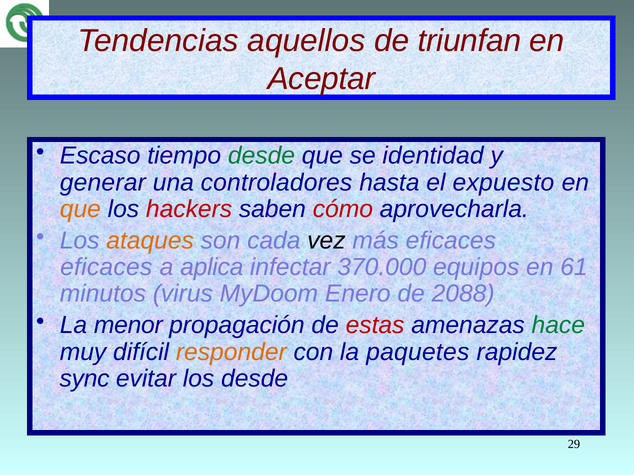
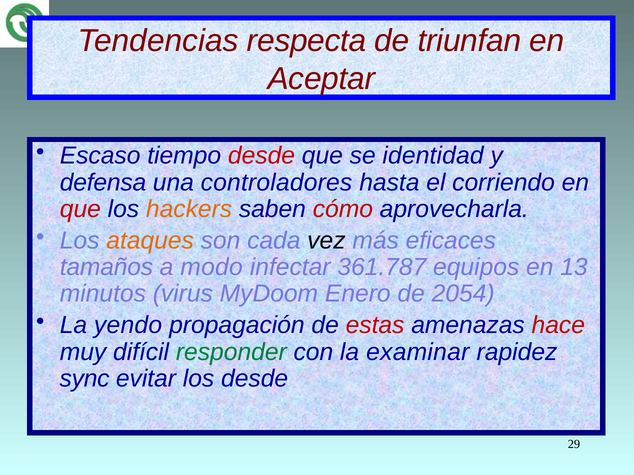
aquellos: aquellos -> respecta (307, 41)
desde colour: green -> red (261, 156)
generar: generar -> defensa (103, 183)
expuesto: expuesto -> corriendo (504, 183)
que colour: orange -> red (80, 209)
hackers colour: red -> orange (189, 209)
eficaces: eficaces -> tamaños (106, 268)
aplica: aplica -> modo (212, 268)
370.000: 370.000 -> 361.787 (382, 268)
61: 61 -> 13 (574, 268)
2088: 2088 -> 2054 (463, 294)
menor: menor -> yendo (128, 326)
hace colour: green -> red (558, 326)
responder colour: orange -> green (231, 352)
paquetes: paquetes -> examinar (418, 352)
